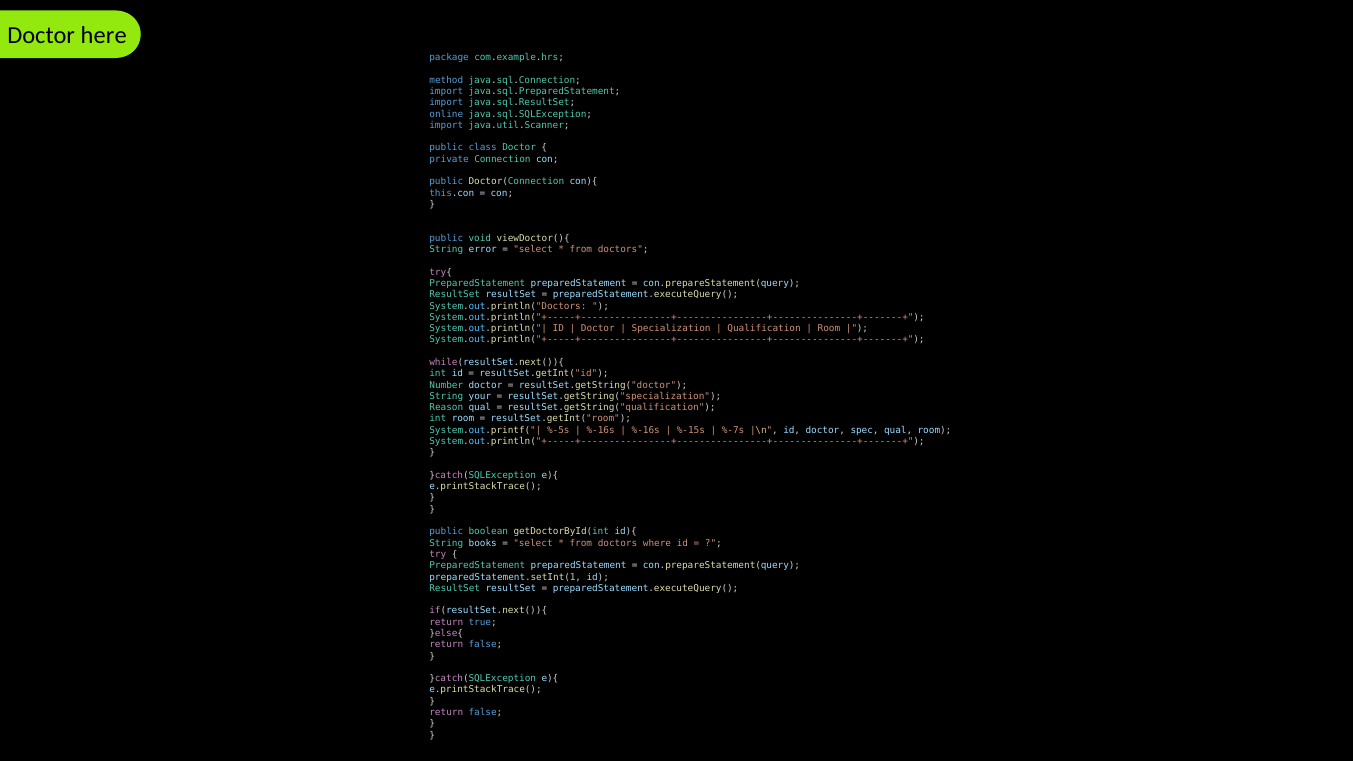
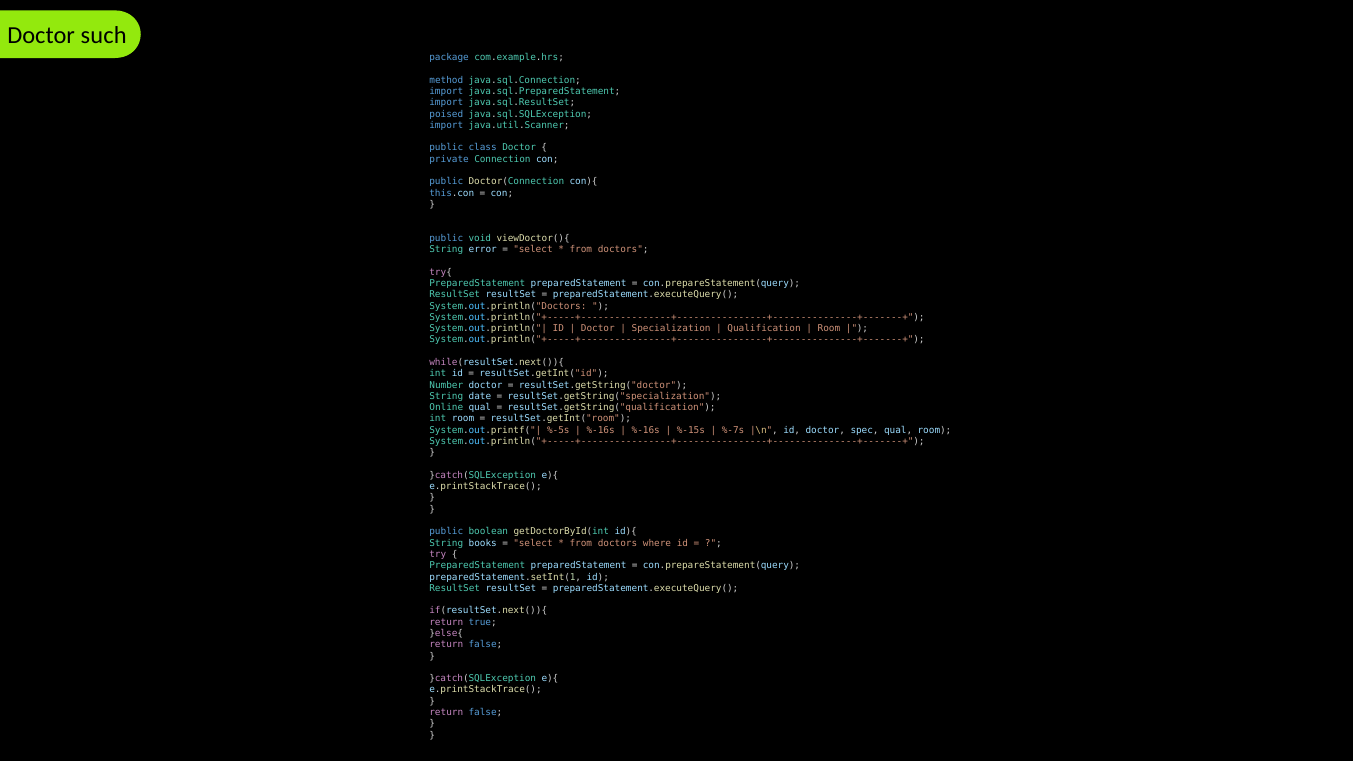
here: here -> such (104, 36)
online: online -> poised (446, 114)
your: your -> date (480, 396)
Reason: Reason -> Online (446, 408)
